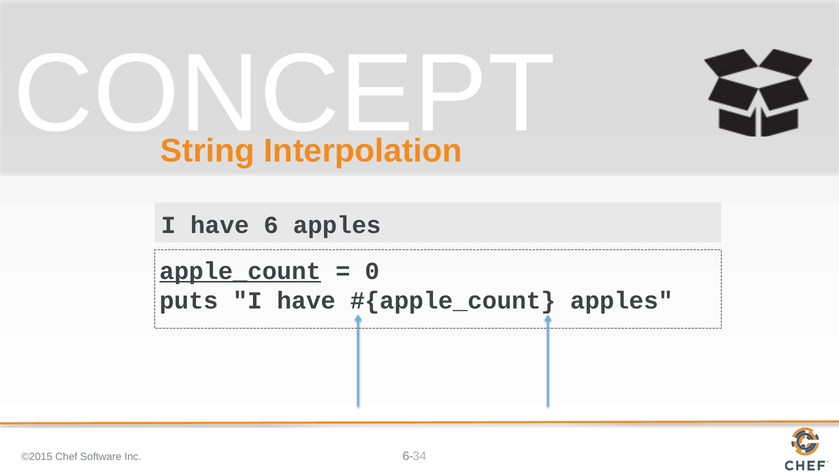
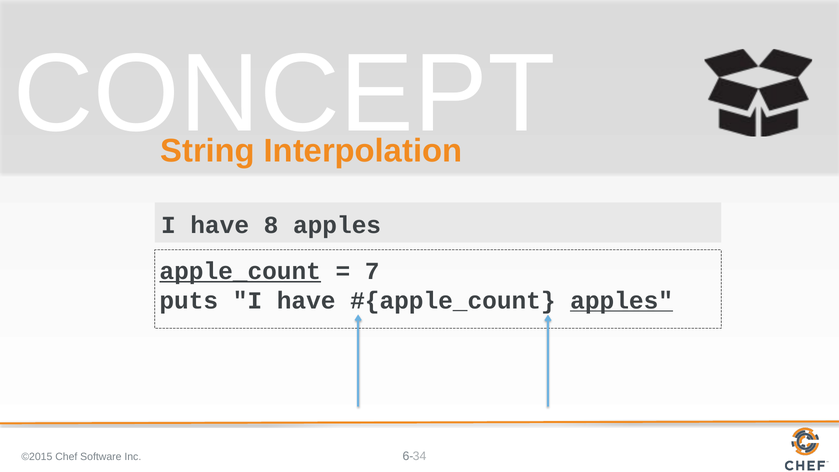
6: 6 -> 8 (271, 225)
0: 0 -> 7 (372, 271)
apples underline: none -> present (622, 300)
